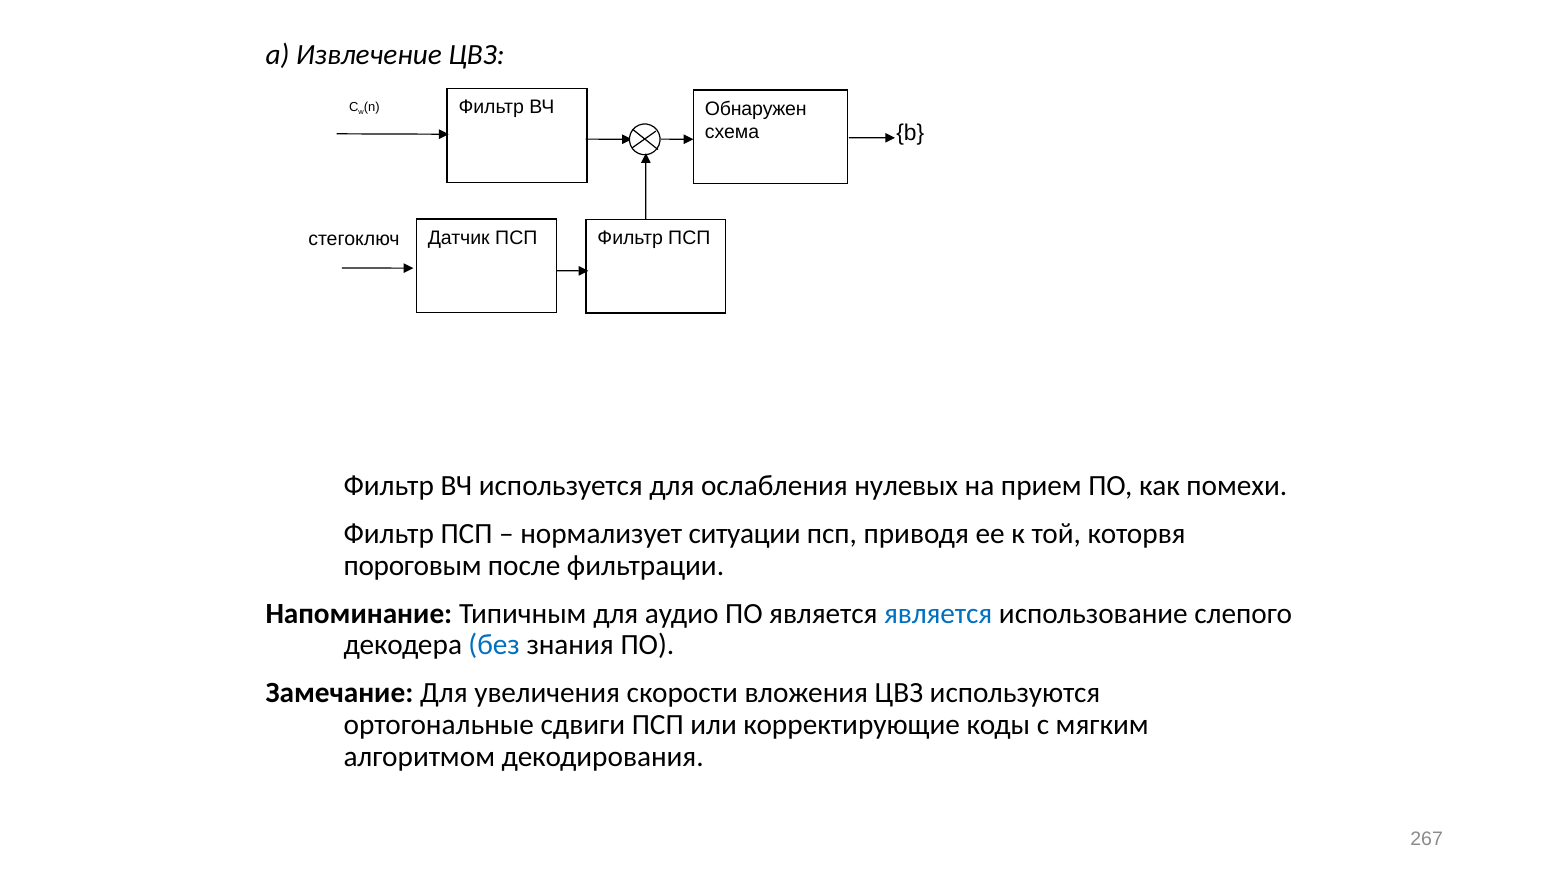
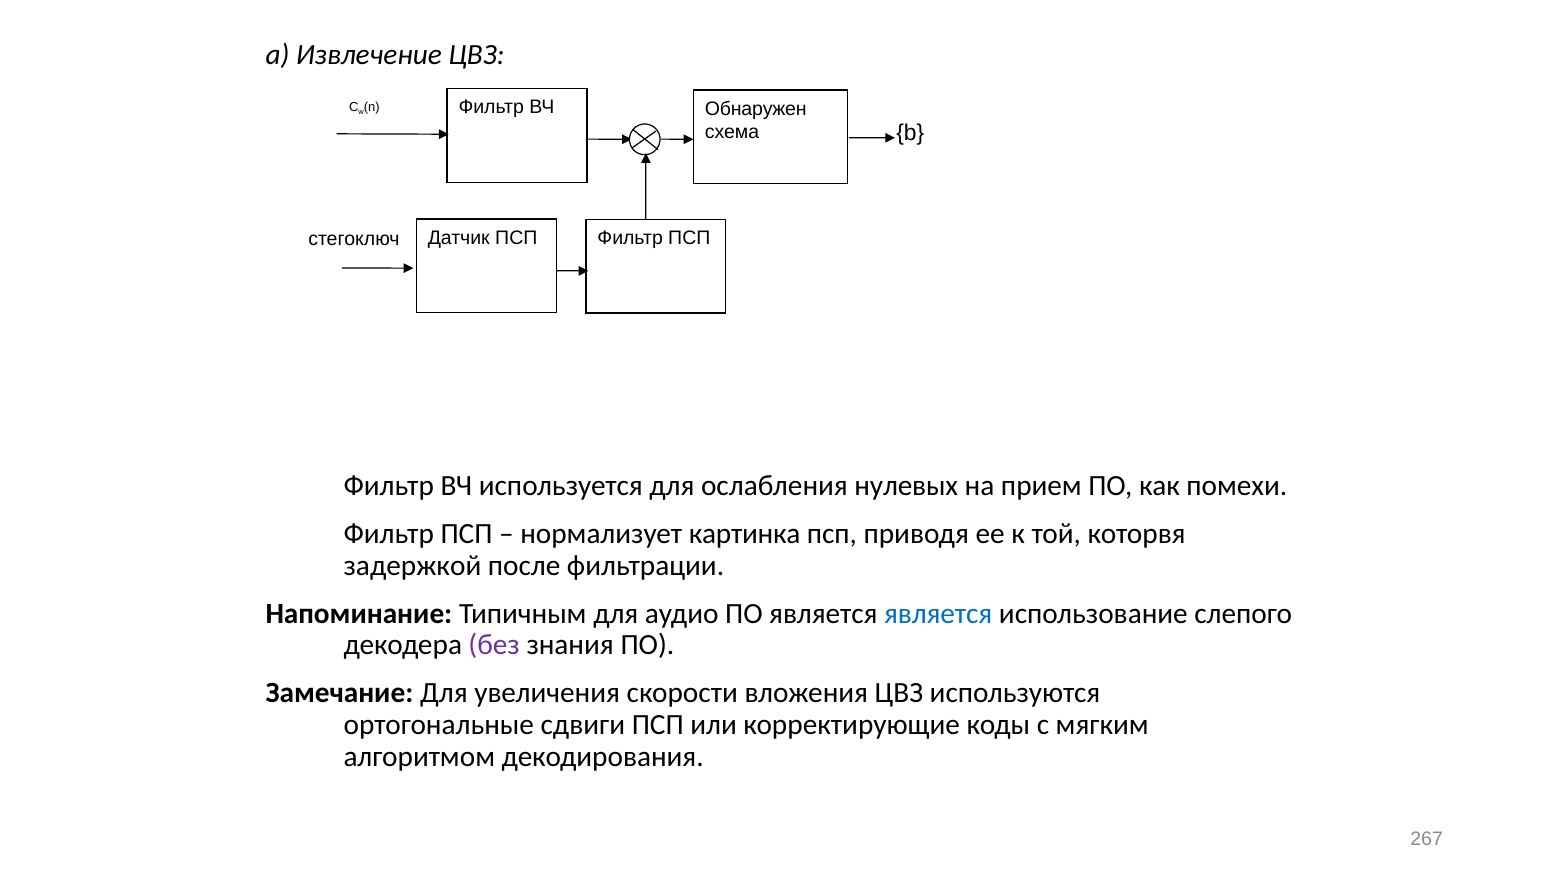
ситуации: ситуации -> картинка (745, 534)
пороговым: пороговым -> задержкой (412, 565)
без colour: blue -> purple (494, 645)
